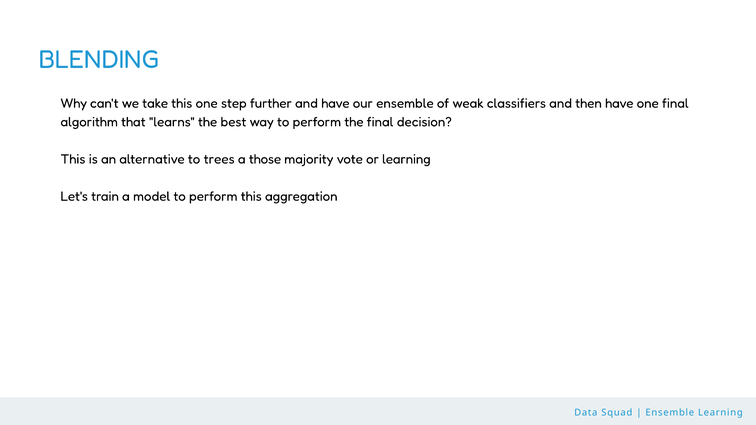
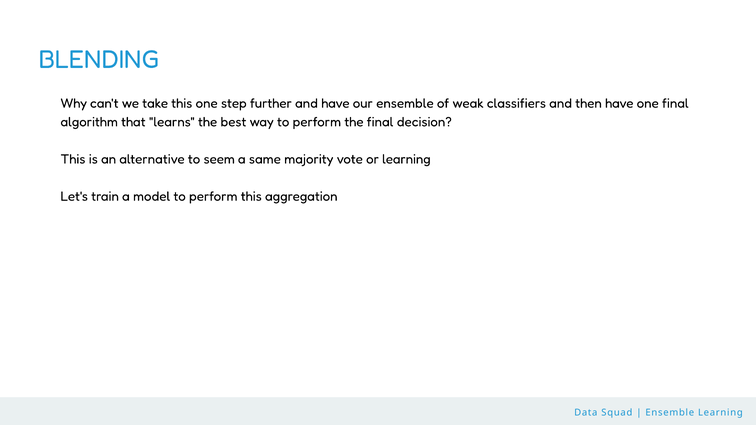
trees: trees -> seem (219, 159)
those: those -> same (265, 159)
